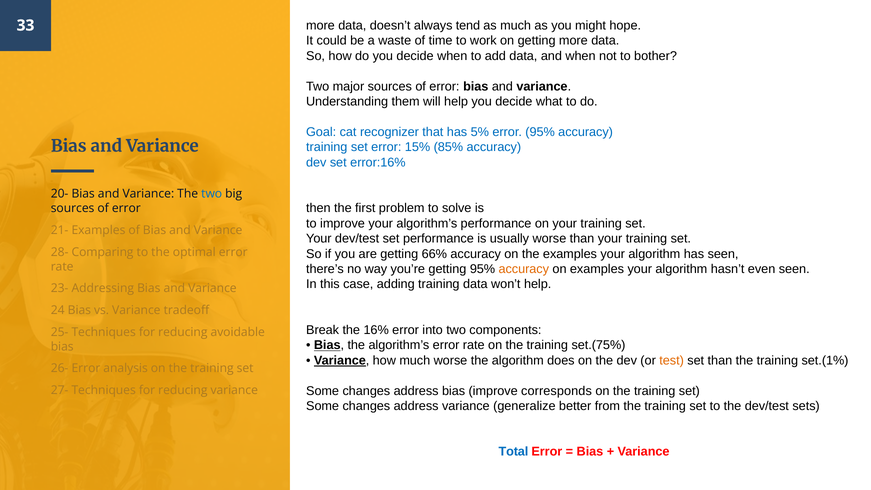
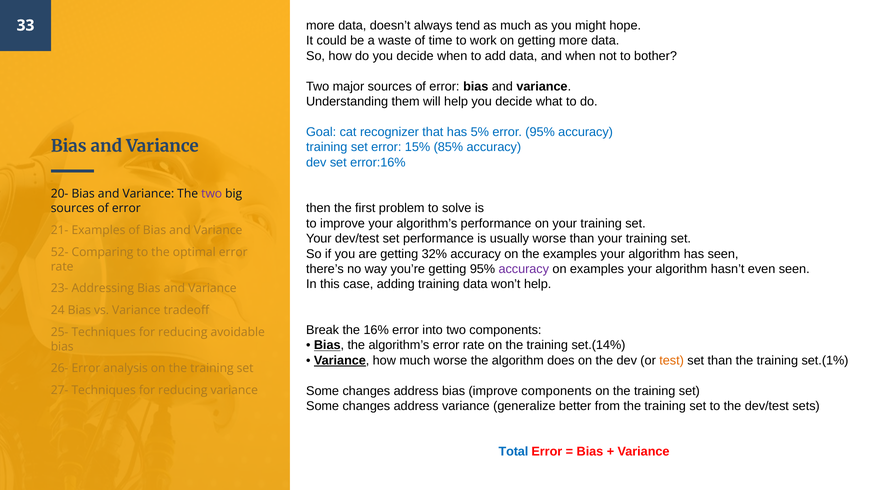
two colour: blue -> purple (212, 194)
28-: 28- -> 52- (60, 252)
66%: 66% -> 32% (434, 254)
accuracy colour: orange -> purple (524, 269)
set.(75%: set.(75% -> set.(14% (598, 345)
improve corresponds: corresponds -> components (556, 391)
